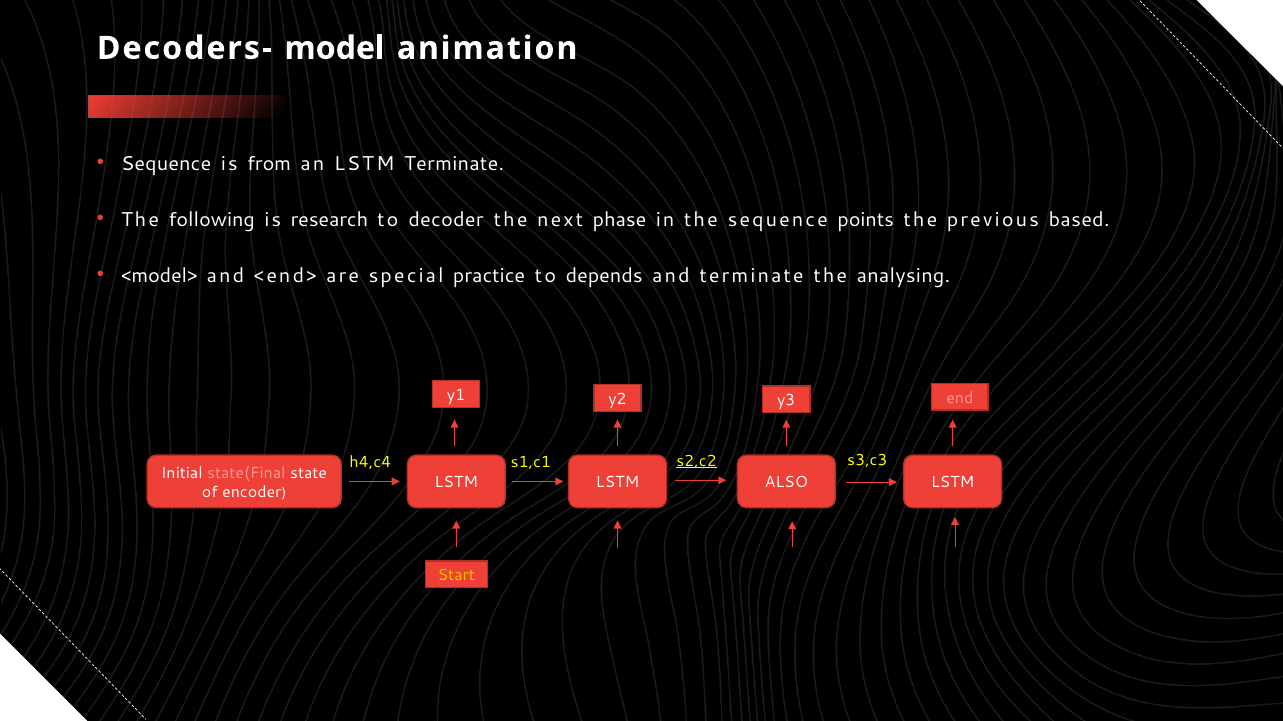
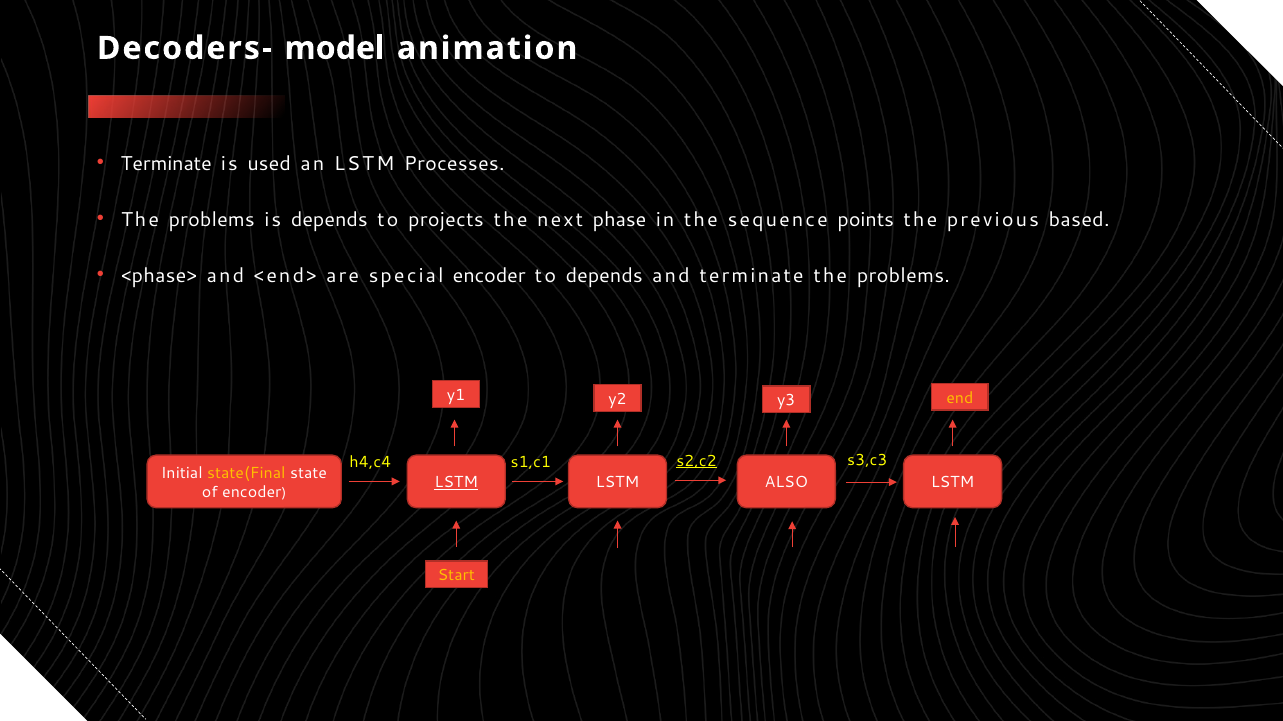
Sequence: Sequence -> Terminate (166, 164)
from: from -> used (269, 164)
LSTM Terminate: Terminate -> Processes (454, 164)
following: following -> problems (212, 220)
is research: research -> depends (329, 220)
decoder: decoder -> projects (446, 220)
<model>: <model> -> <phase> (159, 276)
special practice: practice -> encoder (489, 276)
terminate the analysing: analysing -> problems (903, 276)
end colour: pink -> yellow (960, 398)
state(Final colour: pink -> yellow (246, 473)
LSTM underline: none -> present (456, 483)
